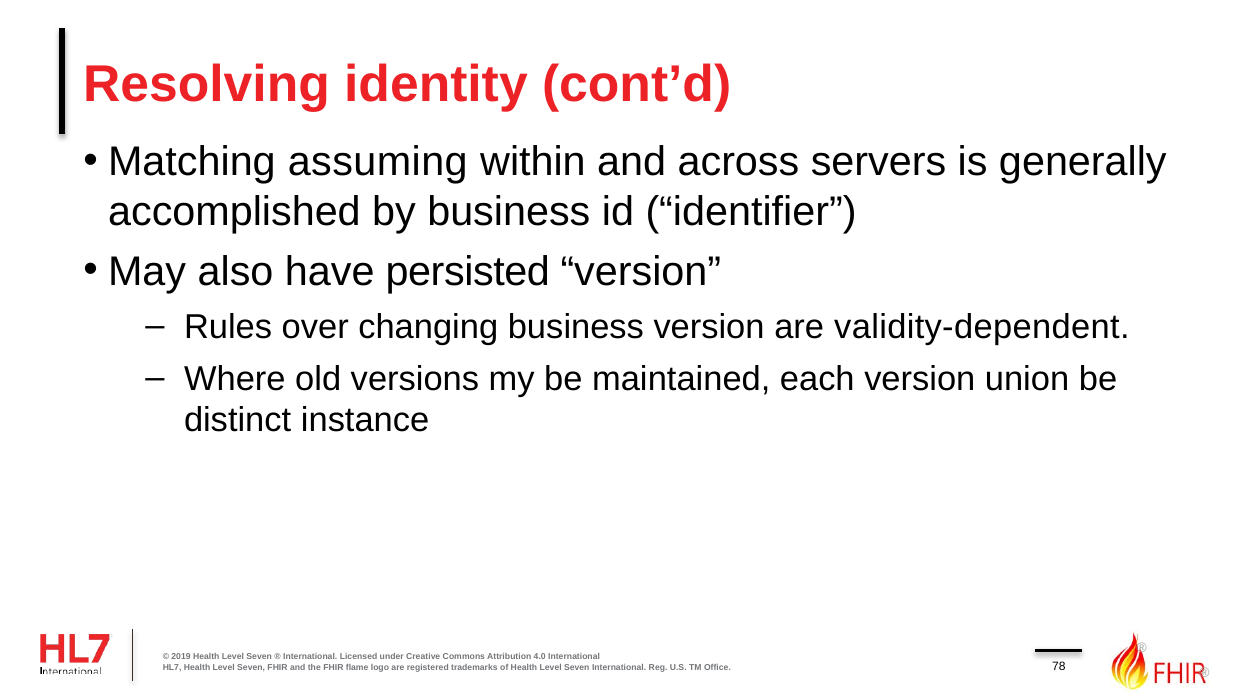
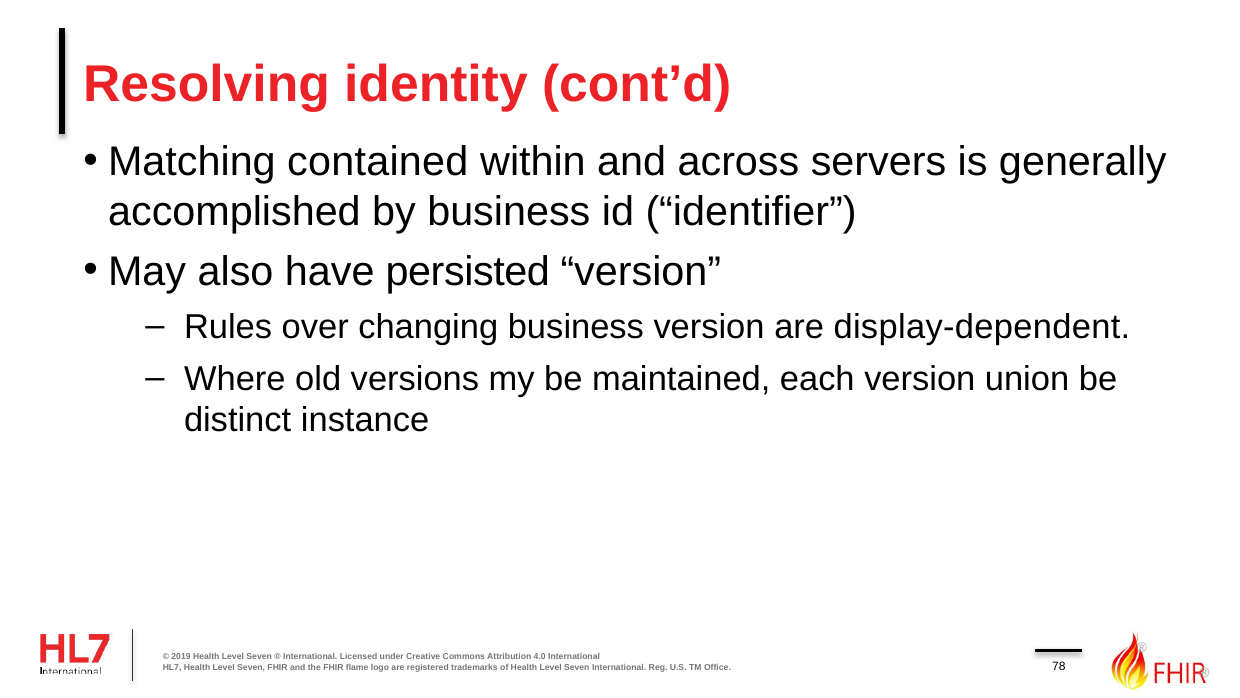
assuming: assuming -> contained (378, 162)
validity-dependent: validity-dependent -> display-dependent (982, 327)
